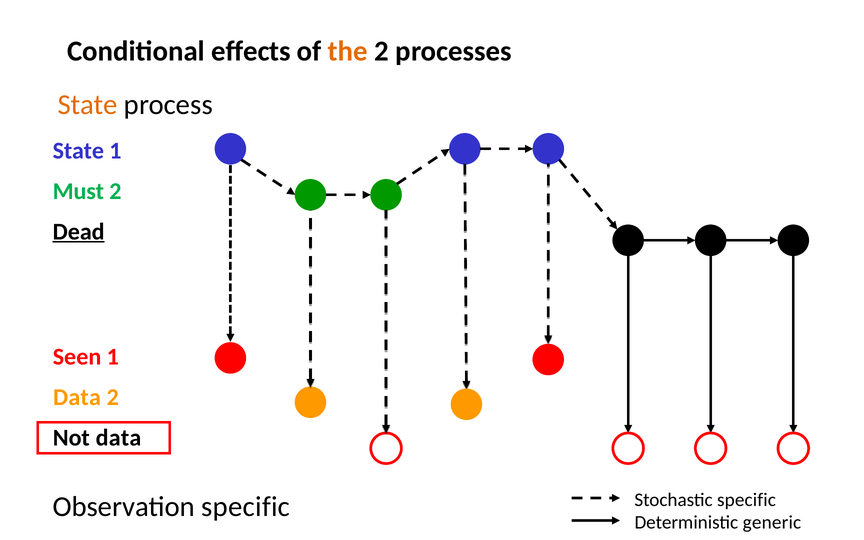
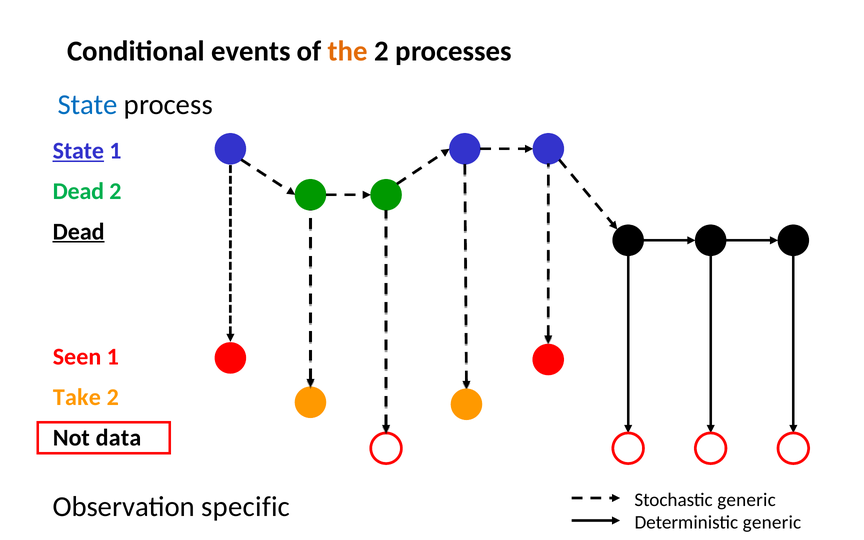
effects: effects -> events (251, 51)
State colour: orange -> blue (88, 105)
State underline: none -> present (78, 151)
Must: Must -> Dead (78, 191)
Data: Data -> Take (77, 397)
Stochastic specific: specific -> generic (746, 500)
